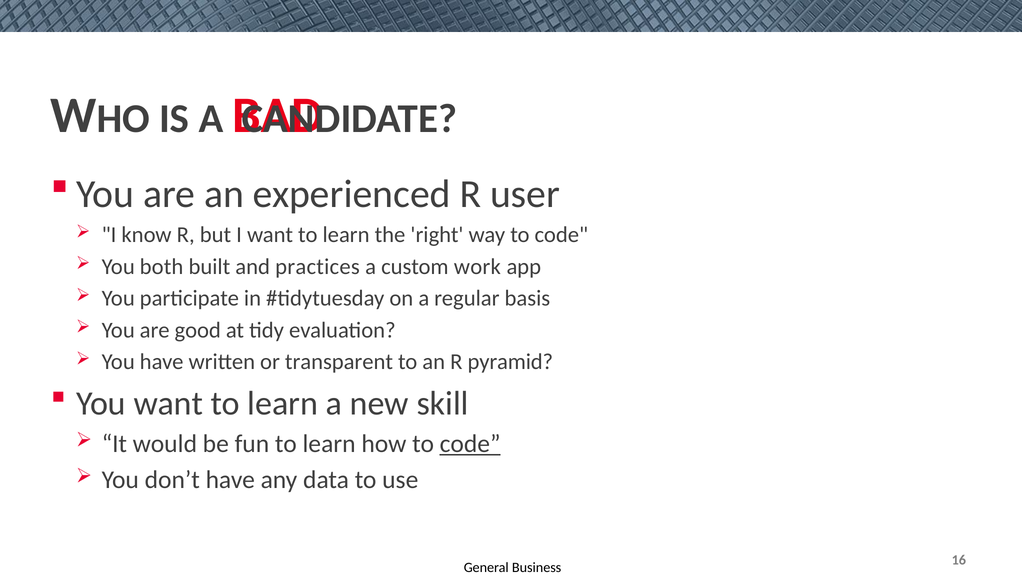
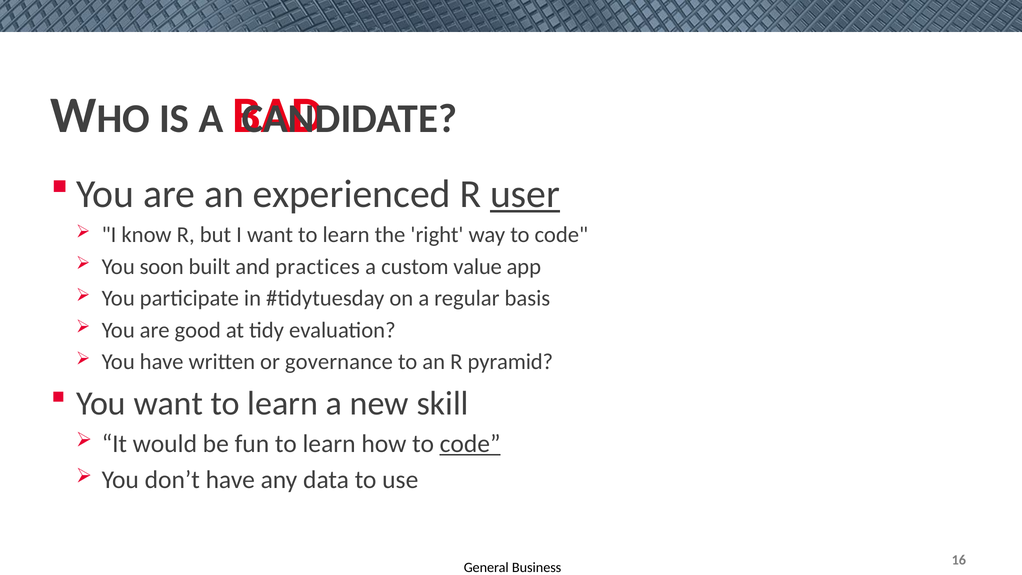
user underline: none -> present (525, 194)
both: both -> soon (162, 267)
work: work -> value (478, 267)
transparent: transparent -> governance (339, 362)
